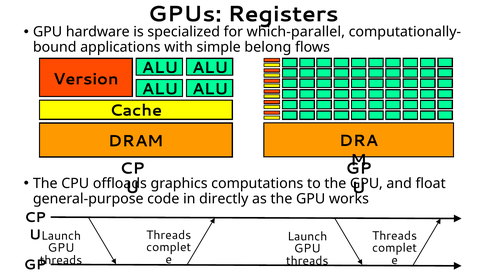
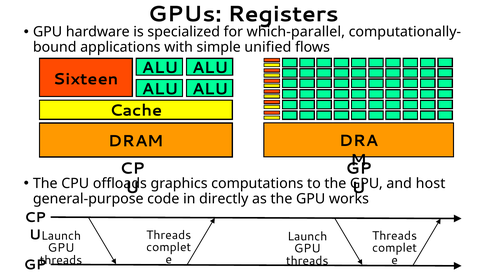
belong: belong -> unified (268, 47)
Version: Version -> Sixteen (86, 79)
float: float -> host (431, 183)
